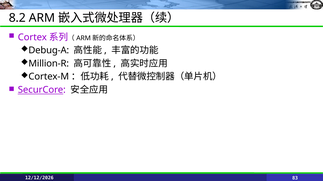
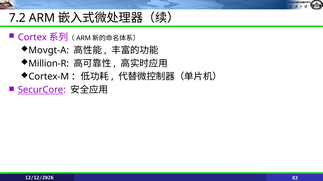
8.2: 8.2 -> 7.2 (17, 18)
Debug-A: Debug-A -> Movgt-A (49, 51)
